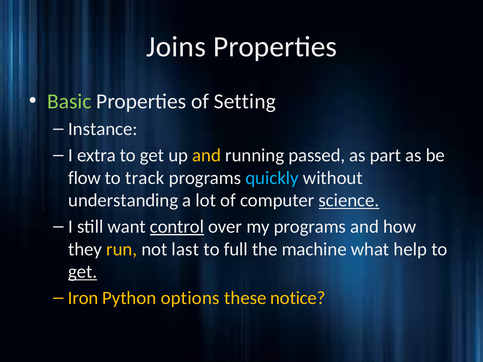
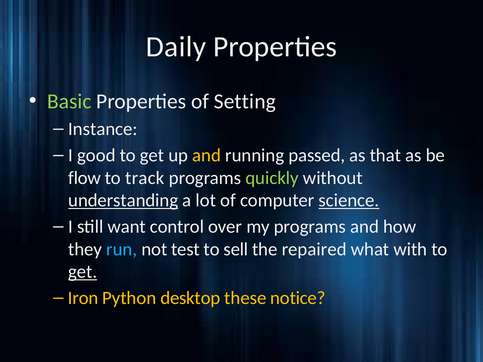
Joins: Joins -> Daily (176, 47)
extra: extra -> good (96, 155)
part: part -> that (385, 155)
quickly colour: light blue -> light green (272, 178)
understanding underline: none -> present (123, 200)
control underline: present -> none (177, 227)
run colour: yellow -> light blue (122, 249)
last: last -> test (186, 249)
full: full -> sell (236, 249)
machine: machine -> repaired (314, 249)
help: help -> with (410, 249)
options: options -> desktop (190, 298)
